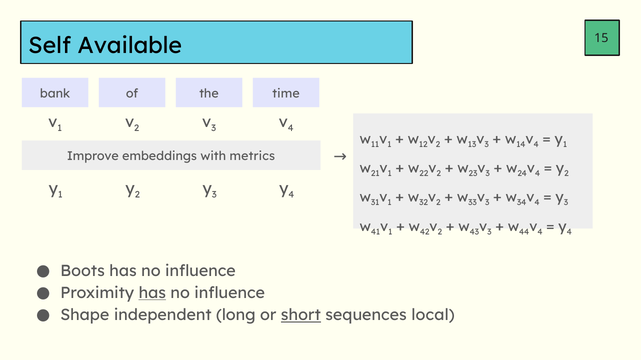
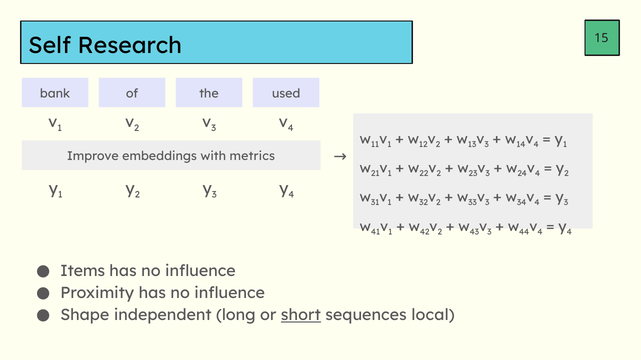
Available: Available -> Research (130, 46)
time: time -> used (286, 94)
Boots: Boots -> Items (83, 271)
has underline: present -> none (152, 293)
